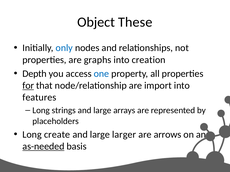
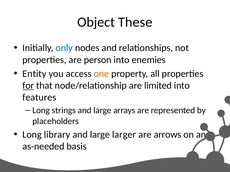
graphs: graphs -> person (98, 60)
creation: creation -> enemies (149, 60)
Depth: Depth -> Entity (34, 74)
one colour: blue -> orange (101, 74)
import: import -> limited (158, 86)
create: create -> library (57, 135)
as-needed underline: present -> none (43, 147)
